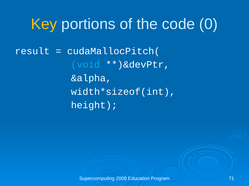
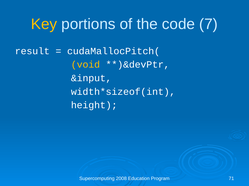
0: 0 -> 7 (208, 24)
void colour: light blue -> yellow (85, 65)
&alpha: &alpha -> &input (91, 78)
